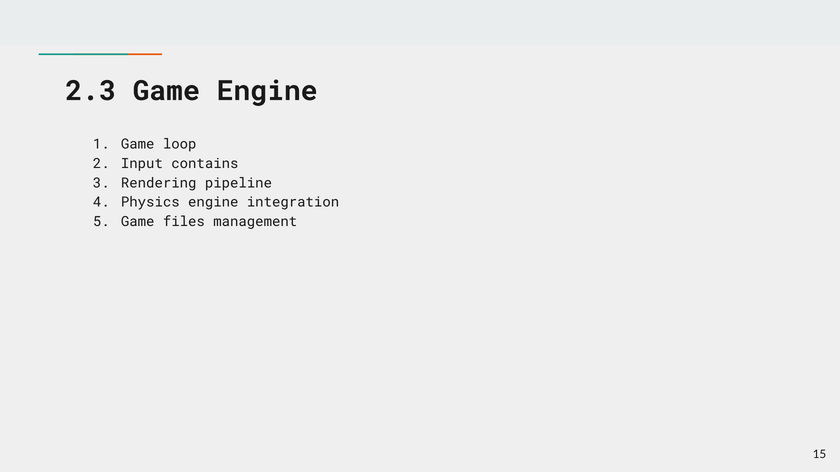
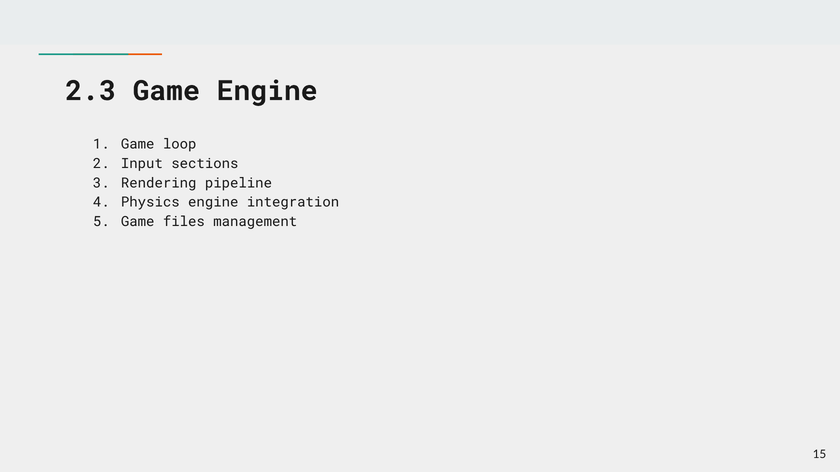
contains: contains -> sections (205, 164)
